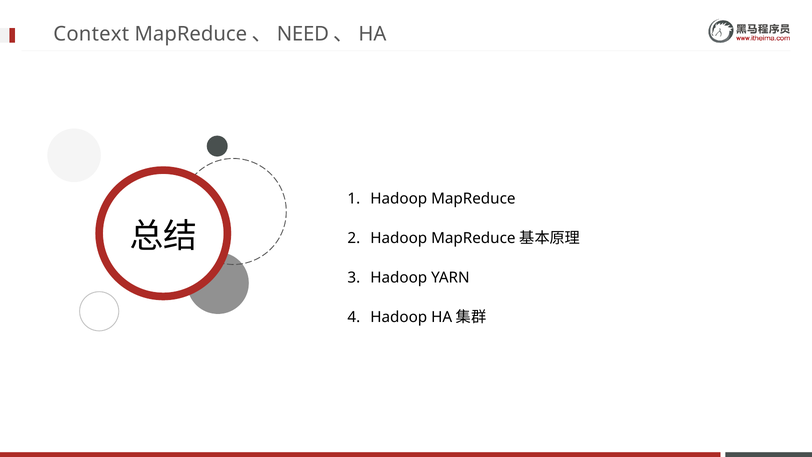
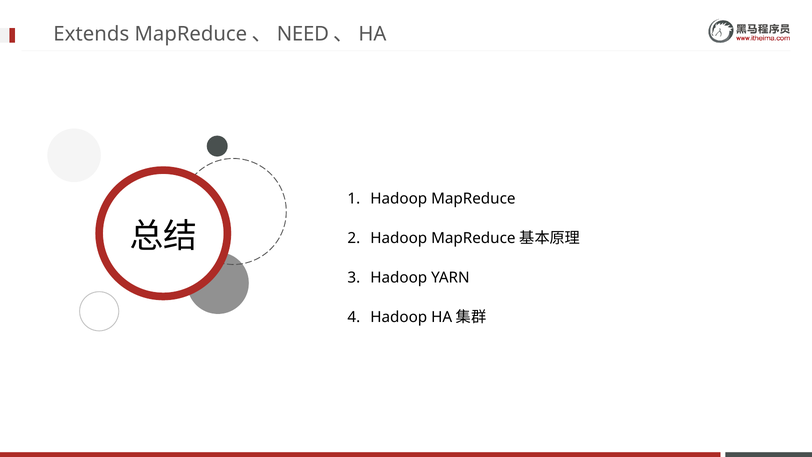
Context: Context -> Extends (91, 34)
